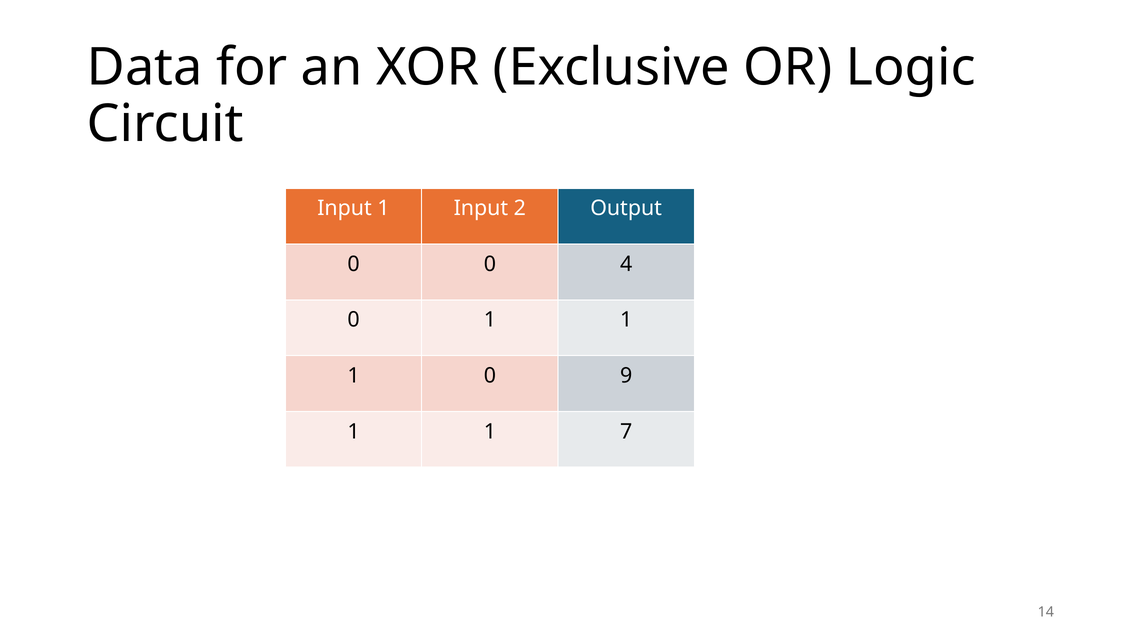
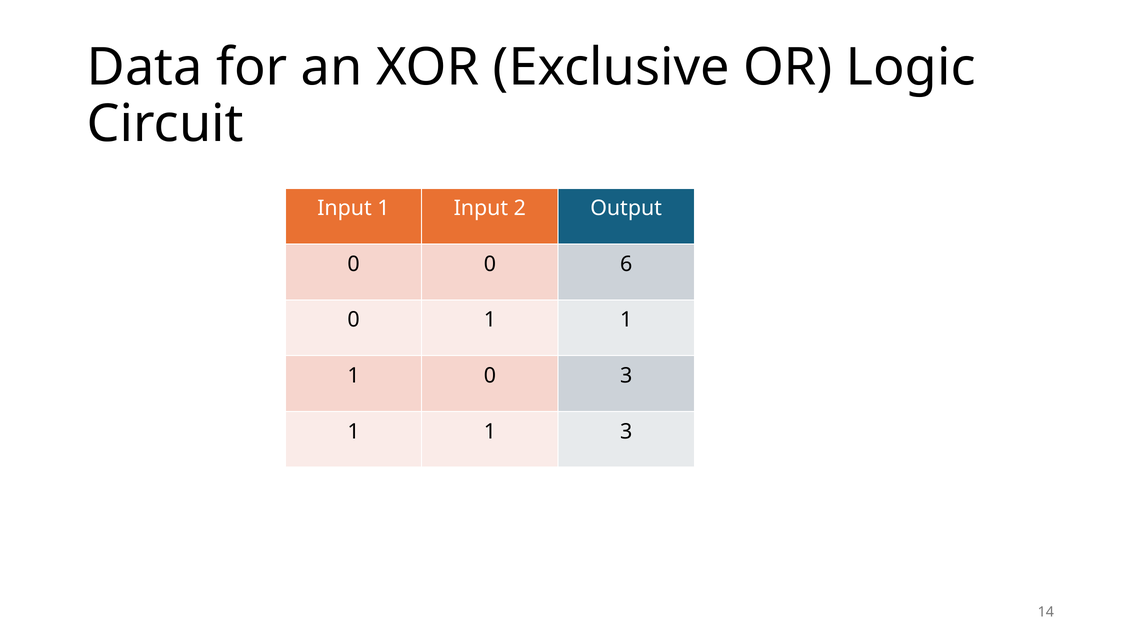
4: 4 -> 6 (626, 264)
9: 9 -> 3 (626, 376)
7: 7 -> 3 (626, 431)
